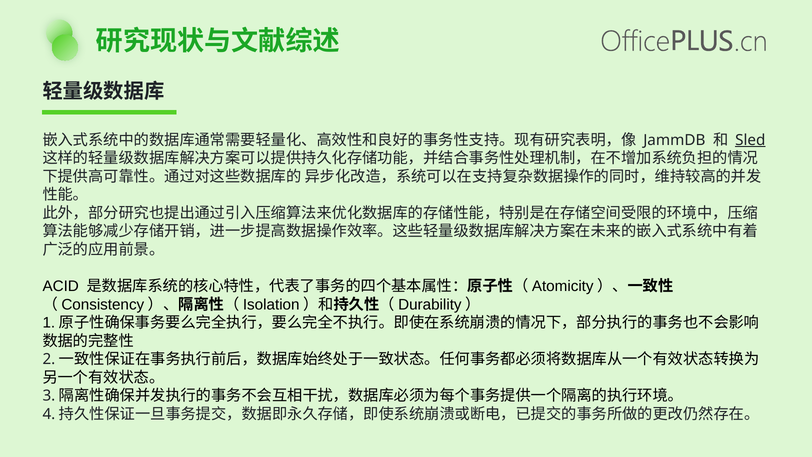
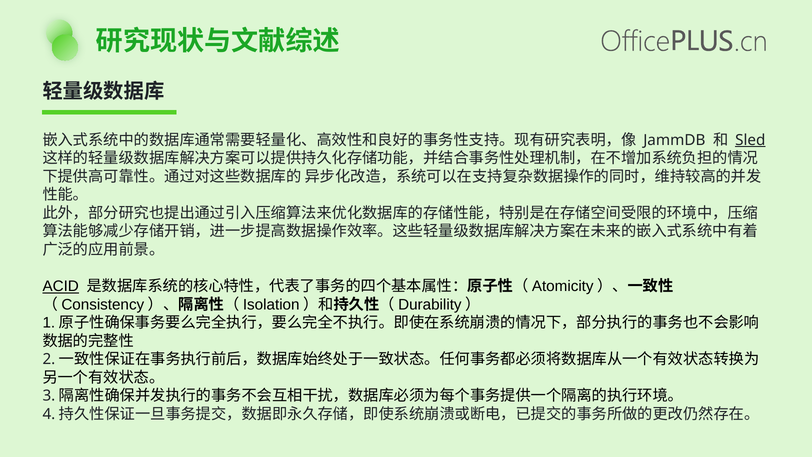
ACID underline: none -> present (61, 286)
